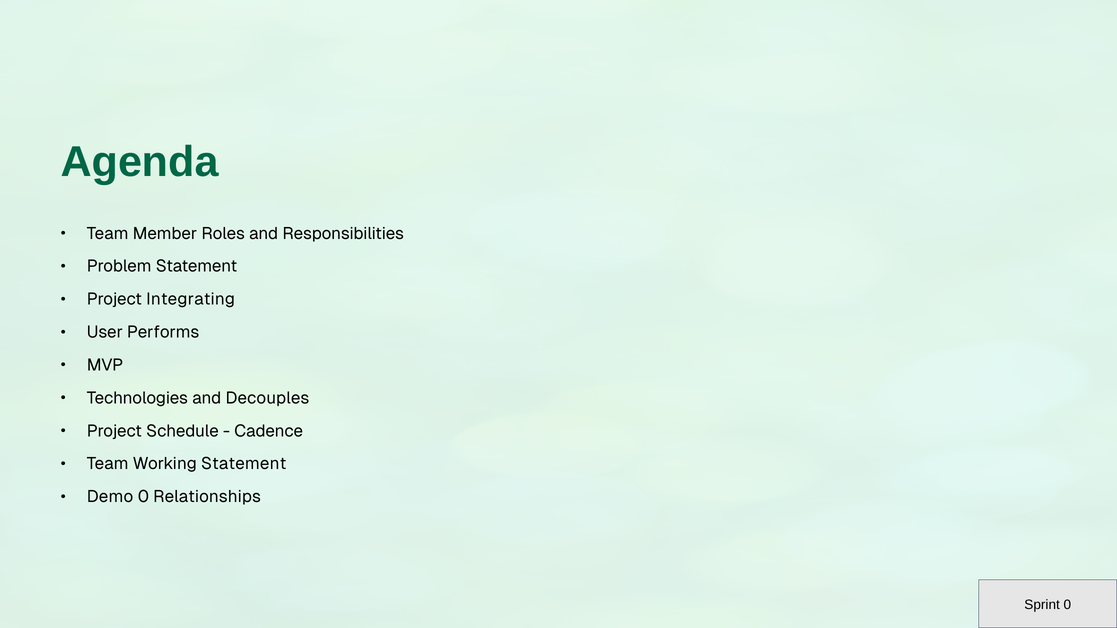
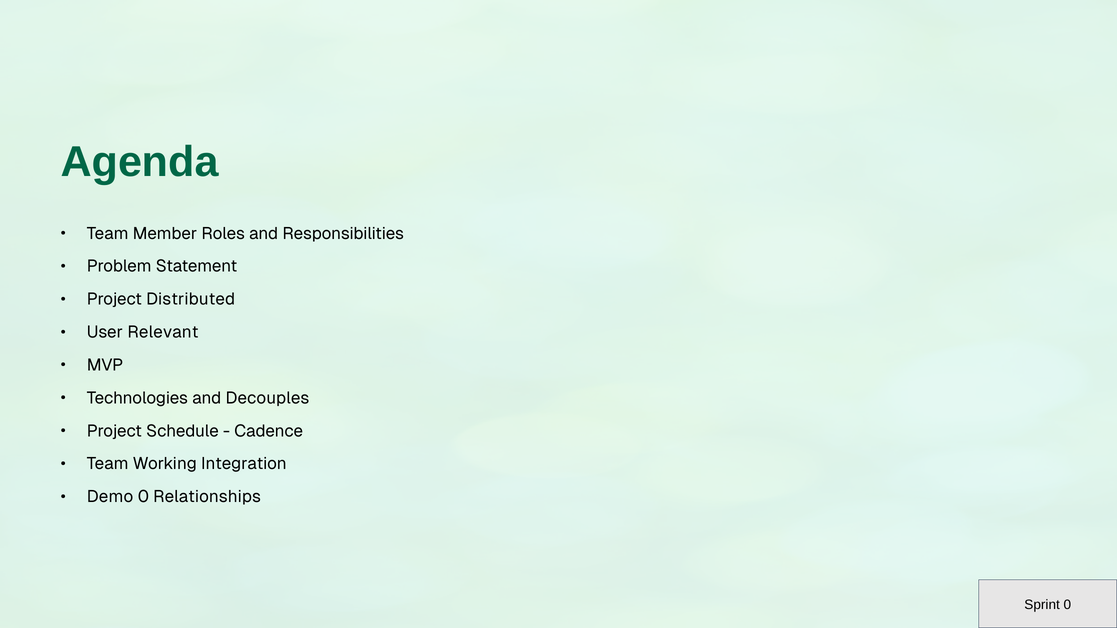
Integrating: Integrating -> Distributed (191, 299)
Performs: Performs -> Relevant (163, 332)
Working Statement: Statement -> Integration (244, 464)
